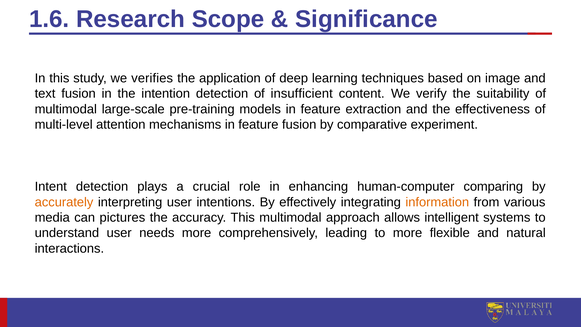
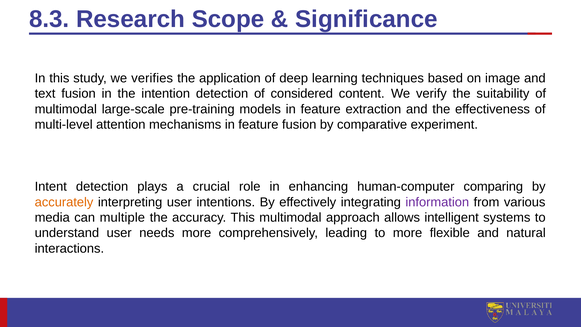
1.6: 1.6 -> 8.3 (49, 19)
insufficient: insufficient -> considered (302, 94)
information colour: orange -> purple (437, 202)
pictures: pictures -> multiple (122, 217)
